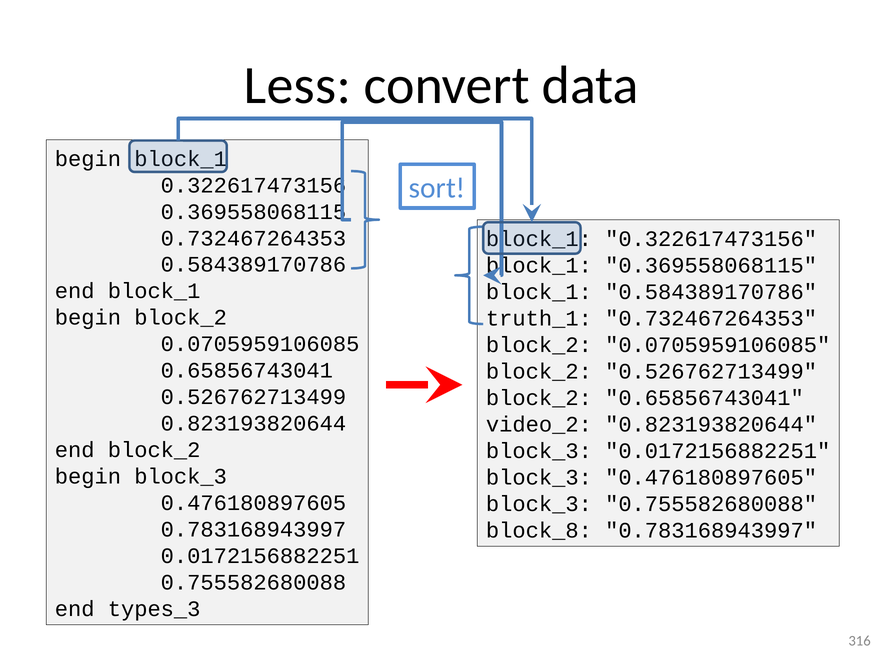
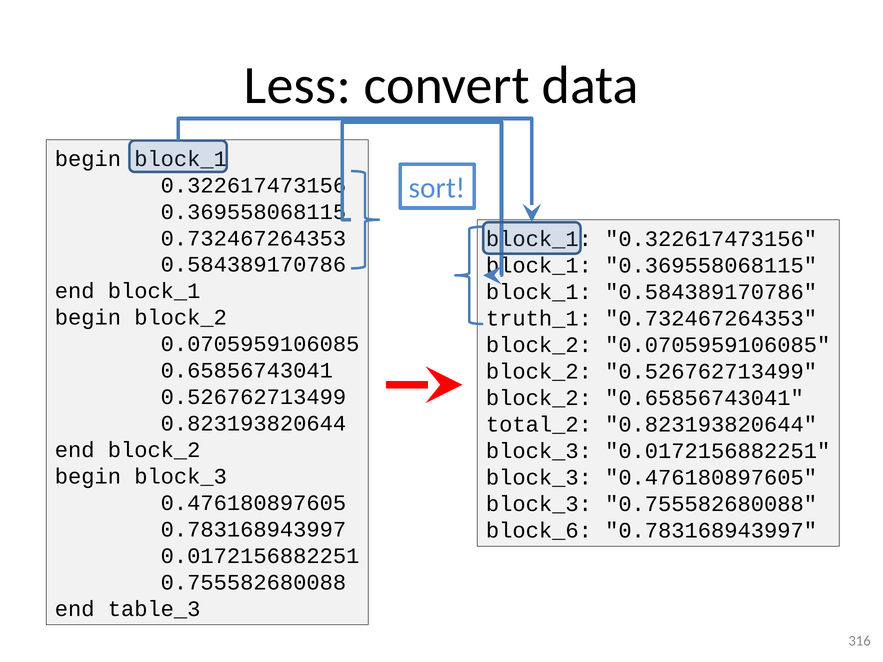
video_2: video_2 -> total_2 (539, 425)
block_8: block_8 -> block_6 (539, 530)
types_3: types_3 -> table_3 (154, 609)
